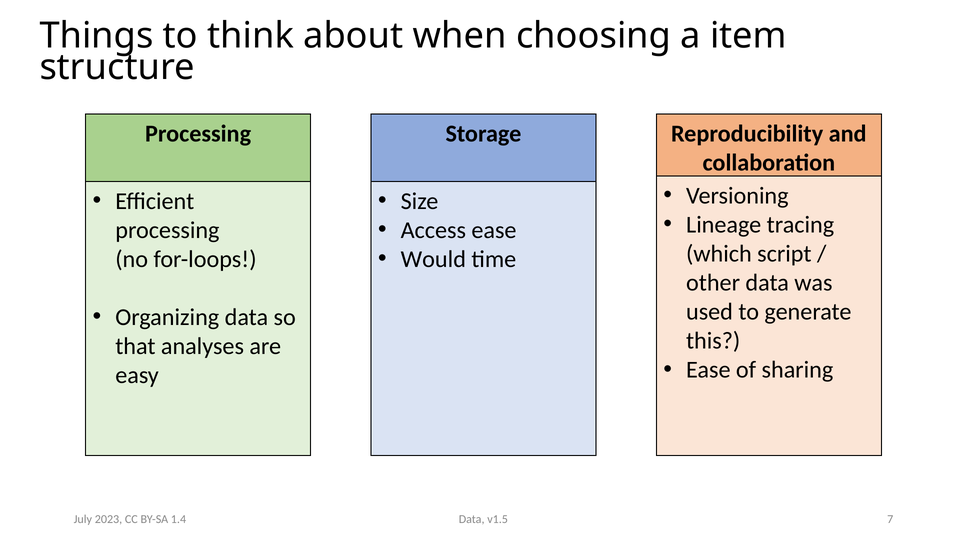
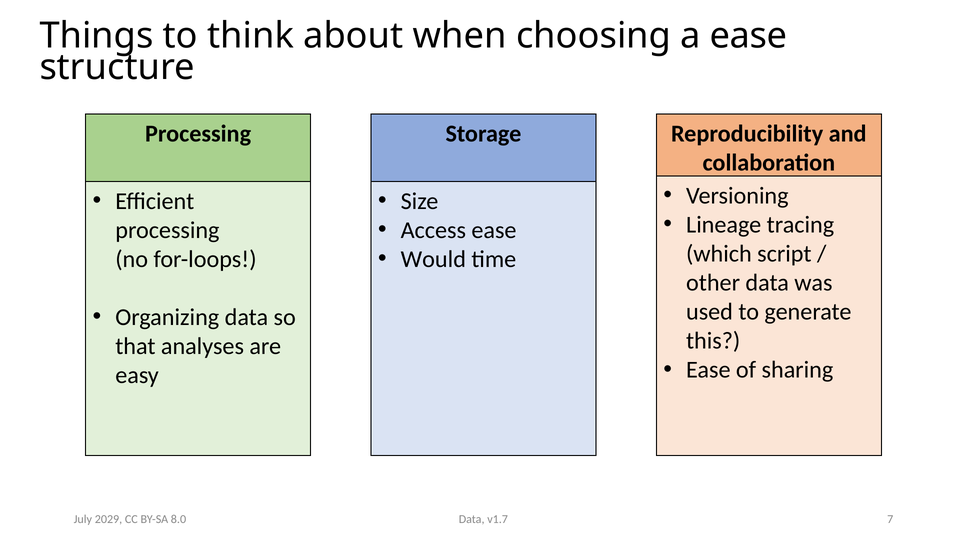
a item: item -> ease (748, 36)
v1.5: v1.5 -> v1.7 (498, 519)
2023: 2023 -> 2029 (109, 519)
1.4: 1.4 -> 8.0 (178, 519)
